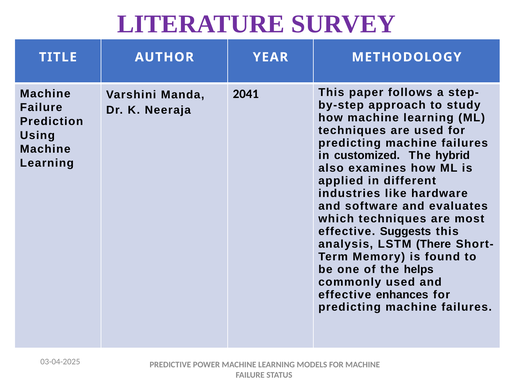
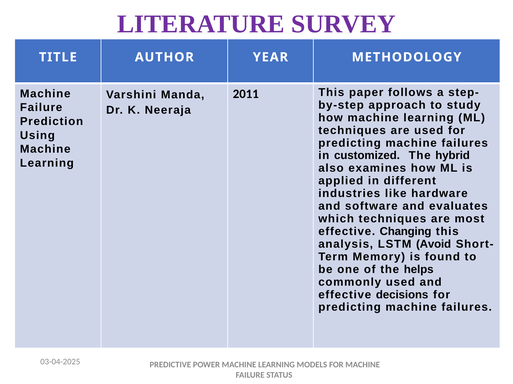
2041: 2041 -> 2011 (246, 94)
Suggests: Suggests -> Changing (406, 232)
There: There -> Avoid (434, 245)
enhances: enhances -> decisions (402, 295)
